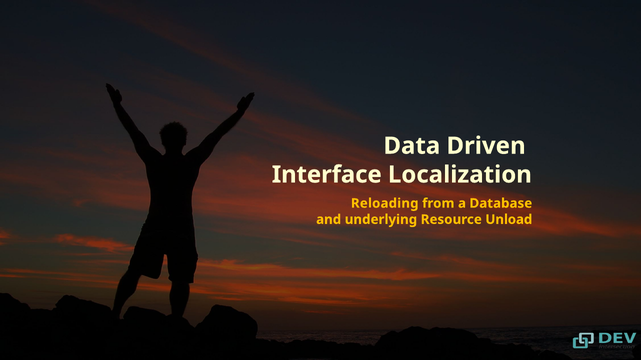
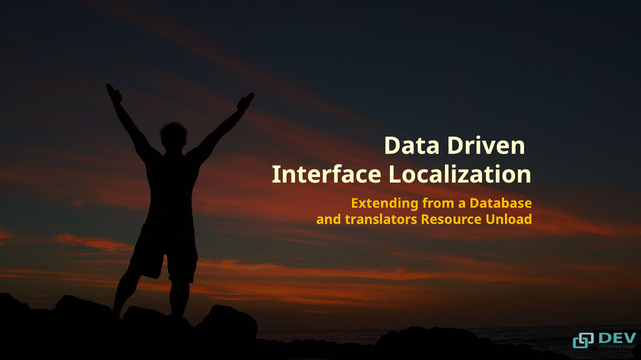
Reloading: Reloading -> Extending (385, 204)
underlying: underlying -> translators (381, 220)
